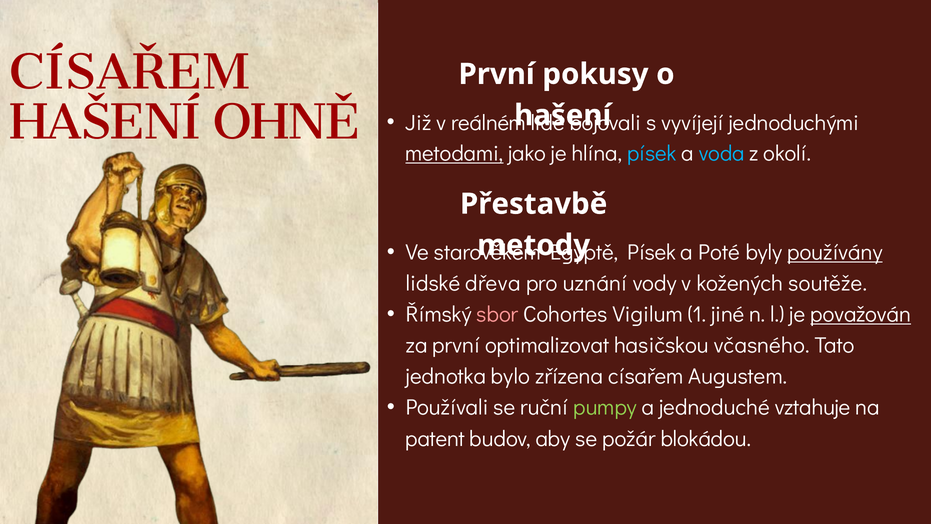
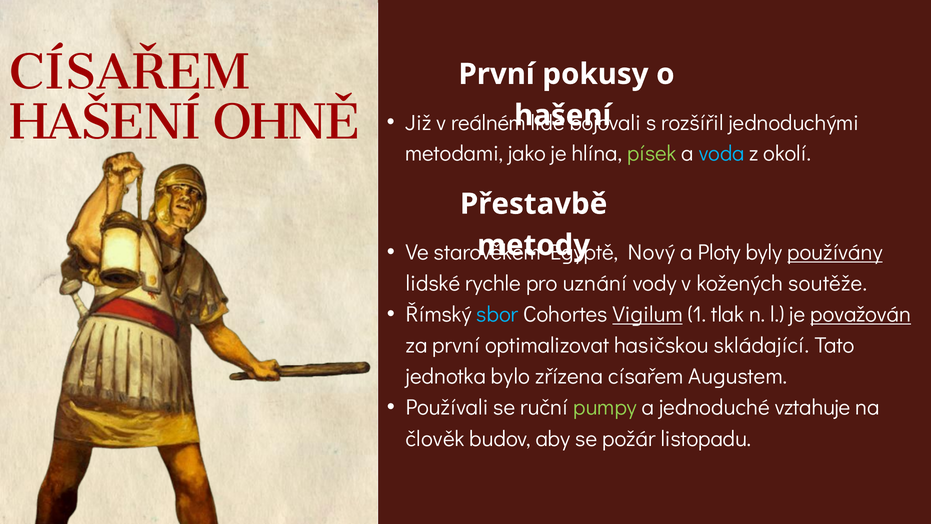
vyvíjejí: vyvíjejí -> rozšířil (692, 123)
metodami underline: present -> none (454, 153)
písek colour: light blue -> light green (652, 153)
Písek: Písek -> Nový (652, 252)
Poté: Poté -> Ploty (719, 252)
dřeva: dřeva -> rychle (493, 283)
sbor colour: pink -> light blue (497, 314)
Vigilum underline: none -> present (648, 314)
jiné: jiné -> tlak (728, 314)
včasného: včasného -> skládající (762, 345)
patent: patent -> člověk (435, 438)
blokádou: blokádou -> listopadu (706, 438)
